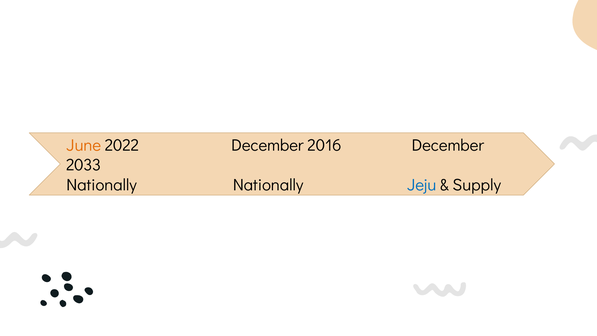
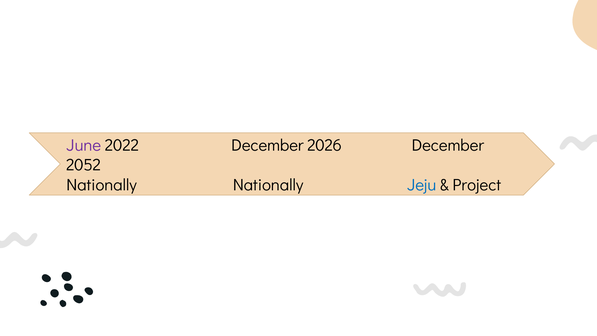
June colour: orange -> purple (84, 145)
2016: 2016 -> 2026 (325, 145)
2033: 2033 -> 2052 (83, 165)
Supply: Supply -> Project (477, 185)
